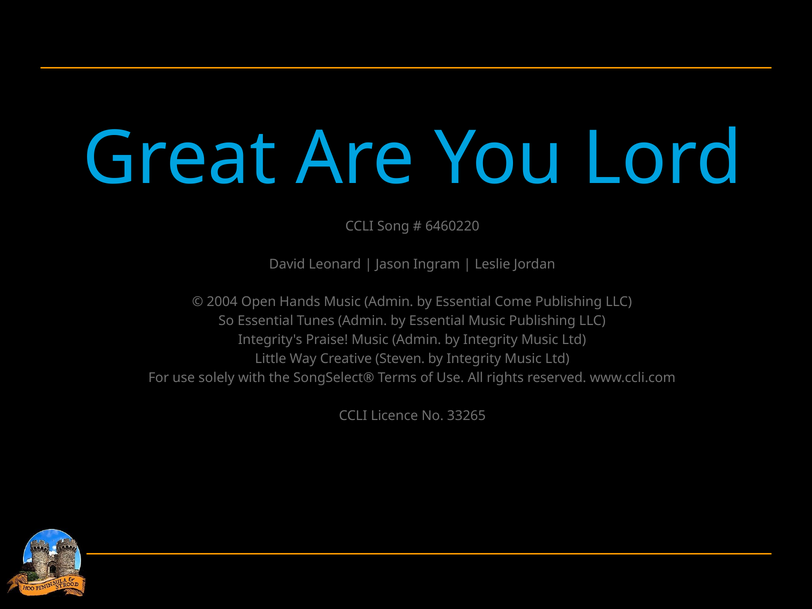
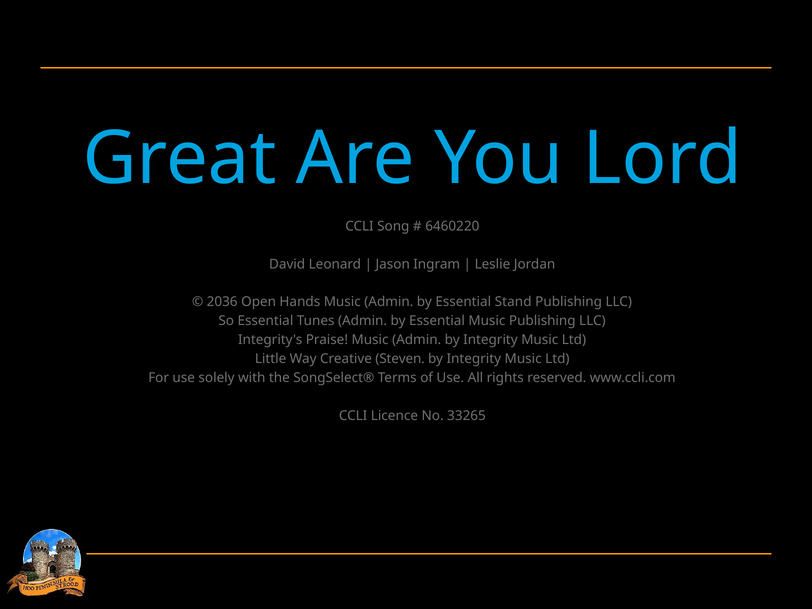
2004: 2004 -> 2036 (222, 302)
Come: Come -> Stand (513, 302)
